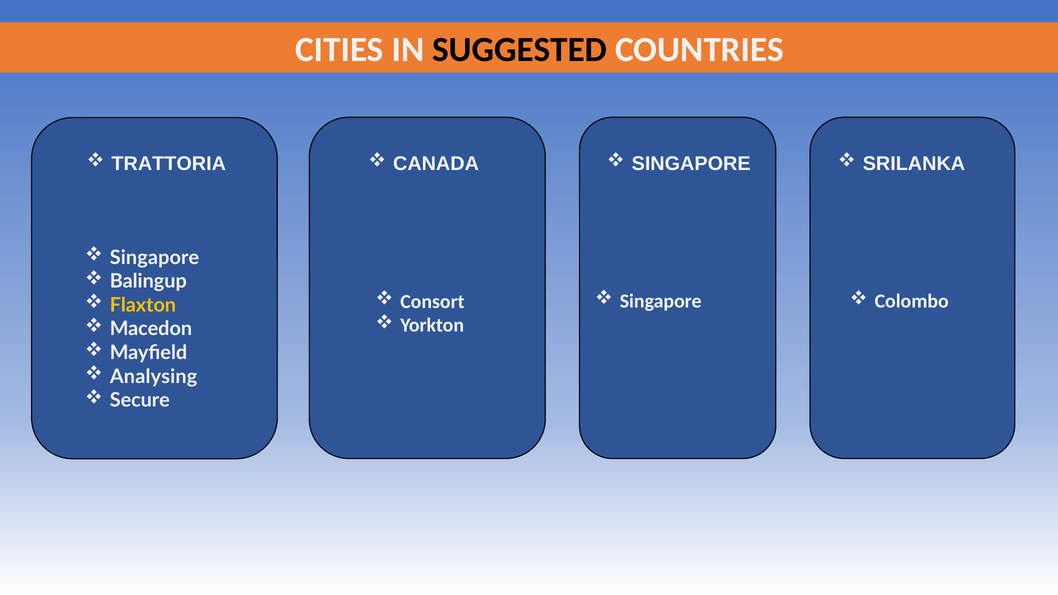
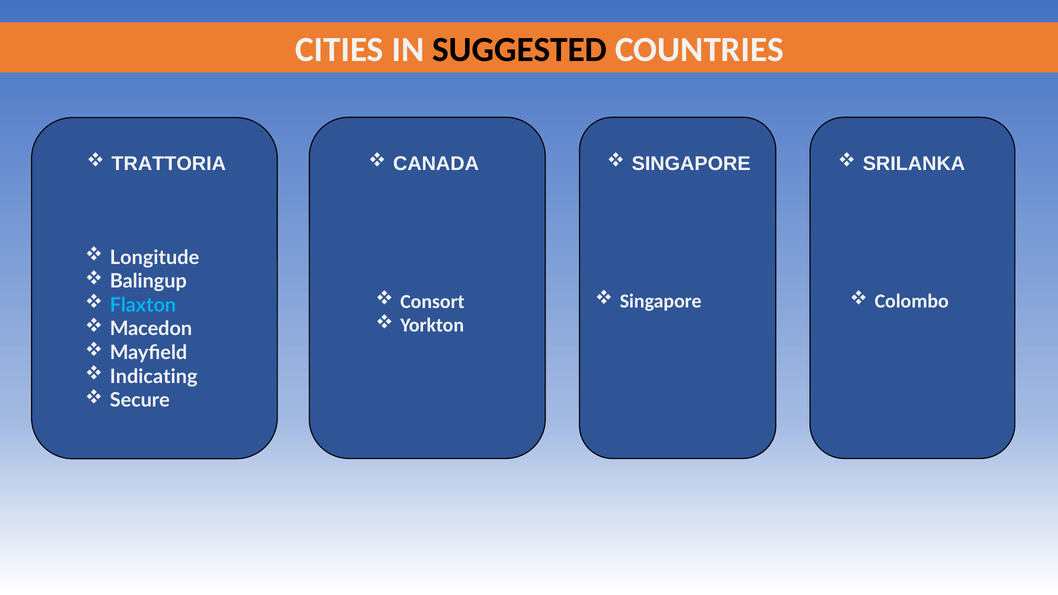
Singapore: Singapore -> Longitude (155, 258)
Flaxton colour: yellow -> light blue (143, 305)
Analysing: Analysing -> Indicating (154, 377)
